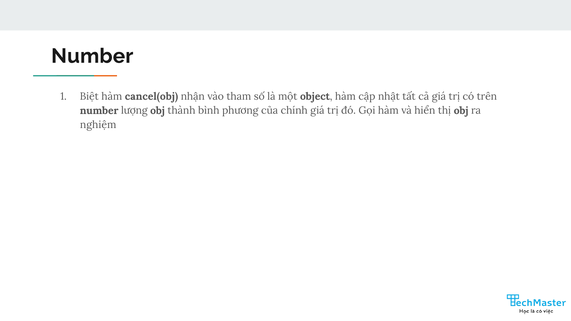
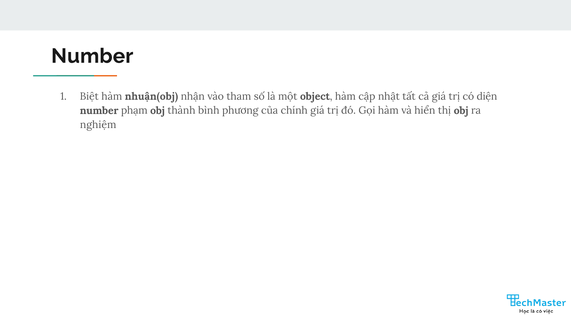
cancel(obj: cancel(obj -> nhuận(obj (151, 96)
trên: trên -> diện (487, 96)
lượng: lượng -> phạm (134, 111)
